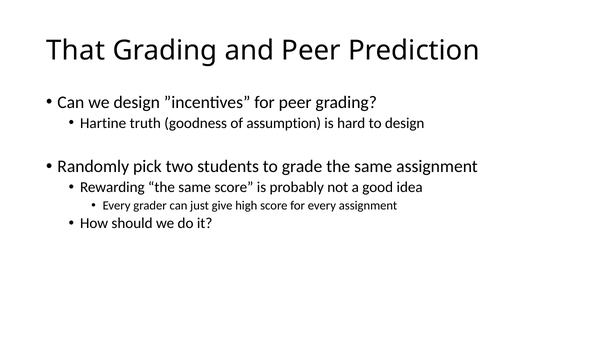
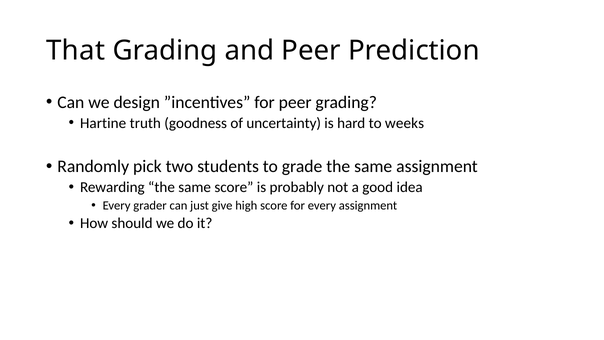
assumption: assumption -> uncertainty (284, 123)
to design: design -> weeks (405, 123)
